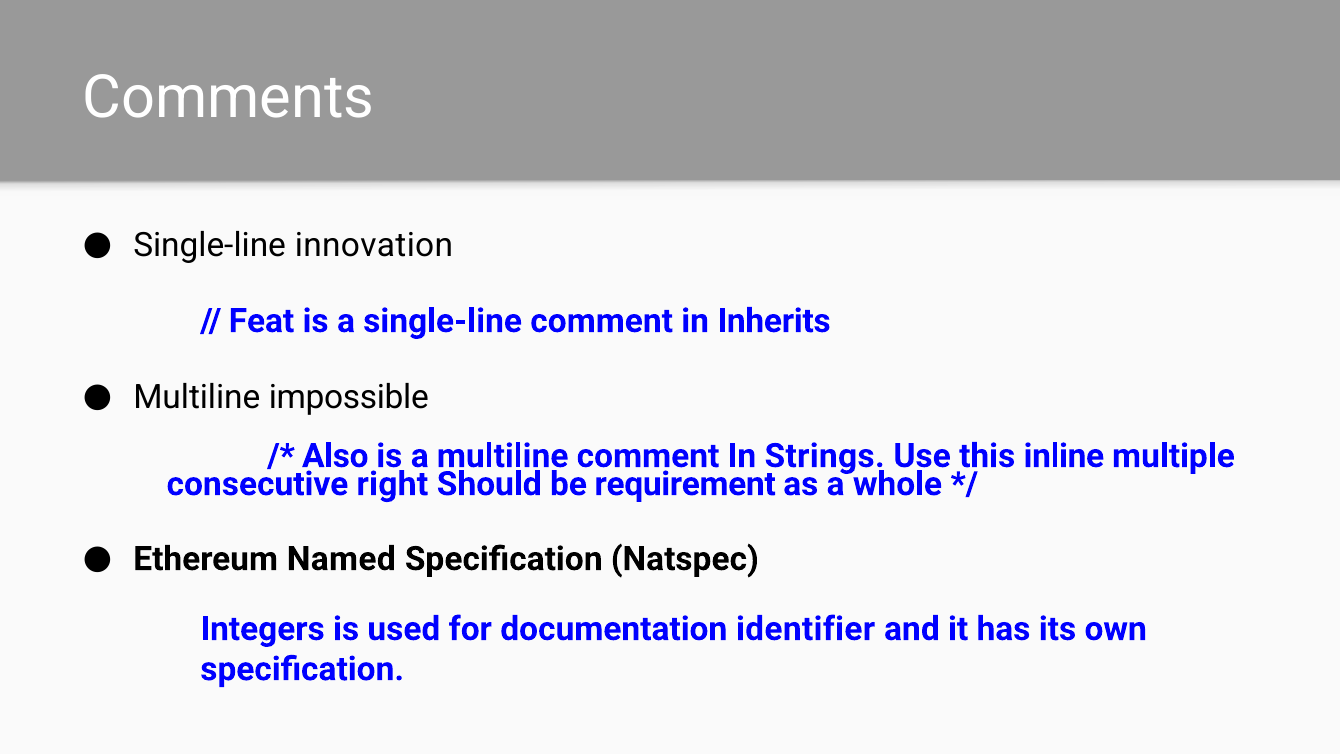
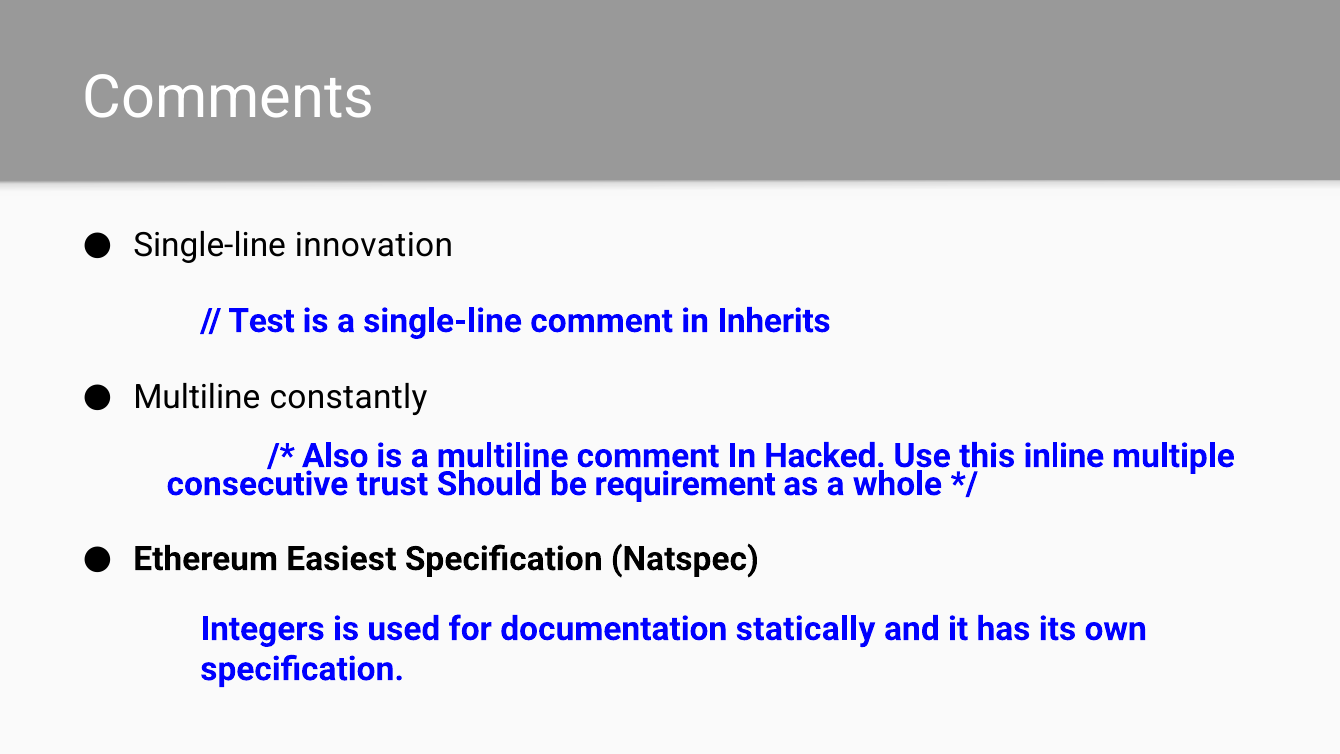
Feat: Feat -> Test (262, 321)
impossible: impossible -> constantly (348, 397)
Strings: Strings -> Hacked (825, 456)
right: right -> trust (392, 484)
Named: Named -> Easiest (341, 559)
identifier: identifier -> statically (806, 629)
